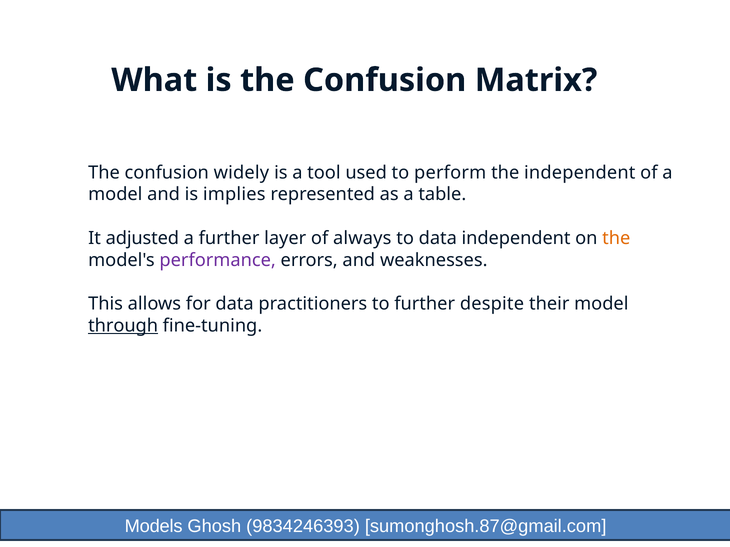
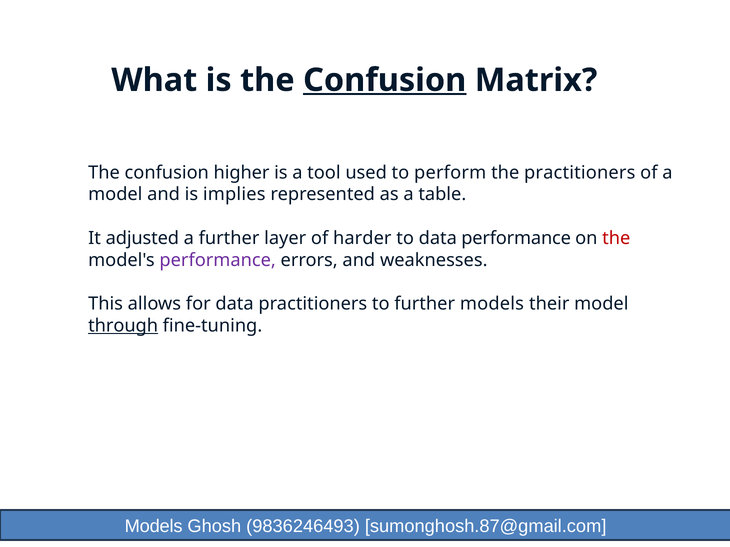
Confusion underline: none -> present (385, 80)
widely: widely -> higher (242, 173)
the independent: independent -> practitioners (580, 173)
always: always -> harder (362, 238)
data independent: independent -> performance (516, 238)
the colour: orange -> red (616, 238)
further despite: despite -> models (492, 304)
9834246393: 9834246393 -> 9836246493 (303, 527)
